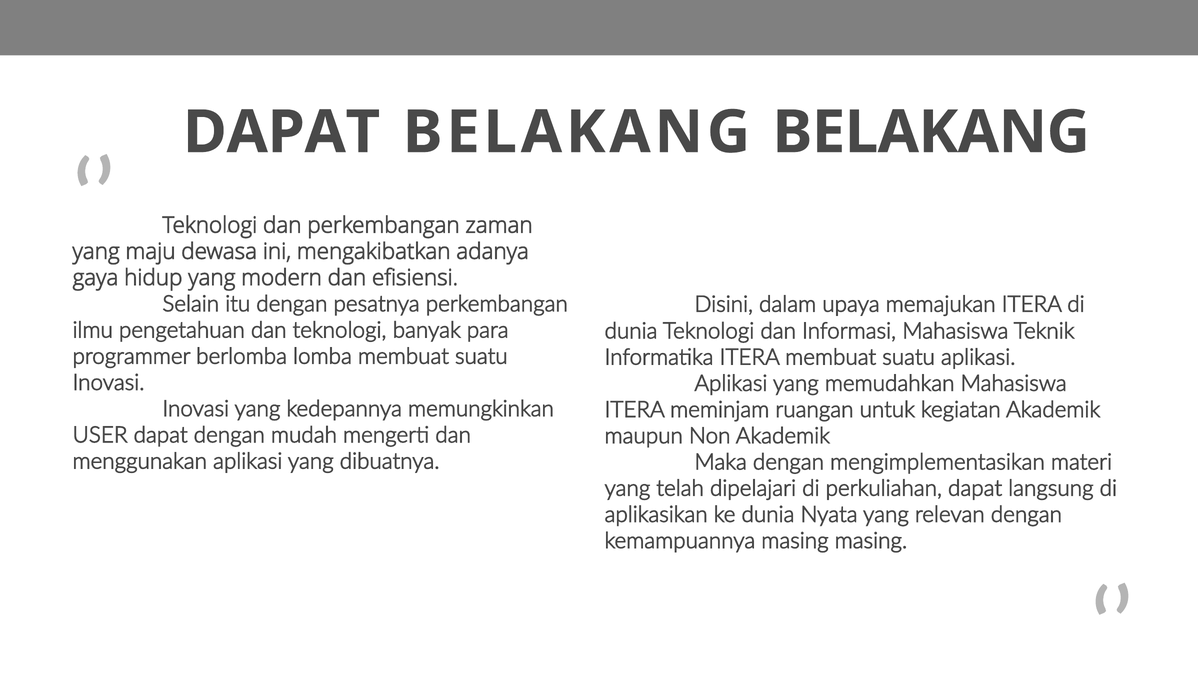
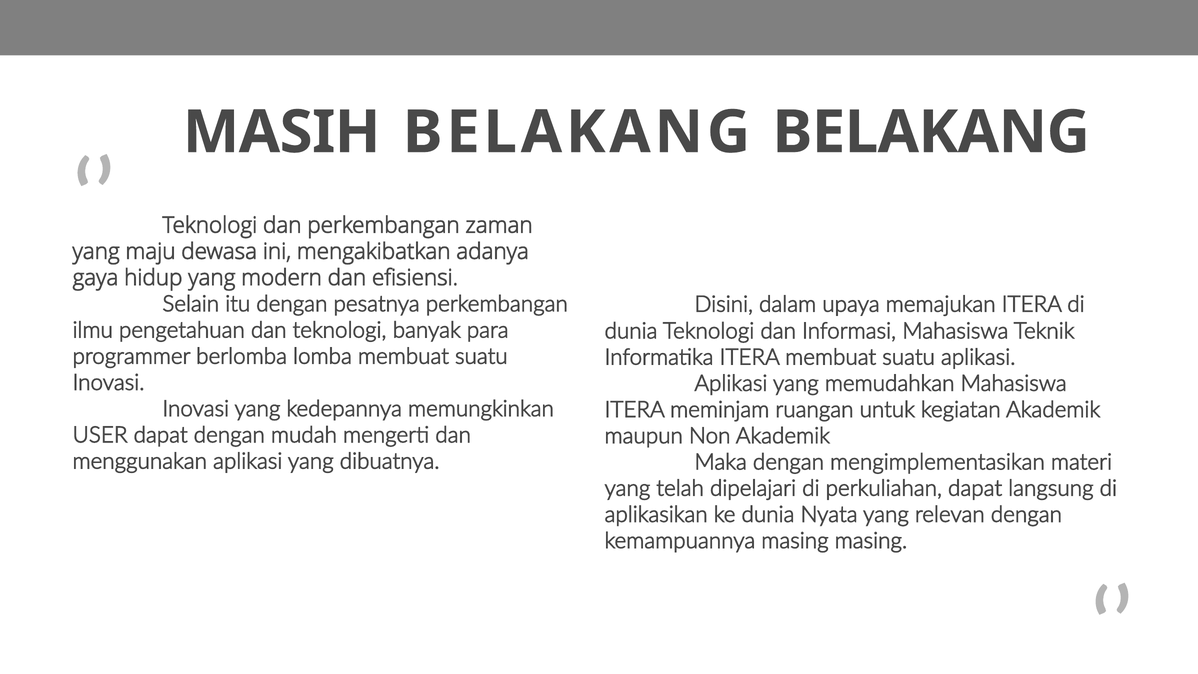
DAPAT: DAPAT -> MASIH (282, 132)
